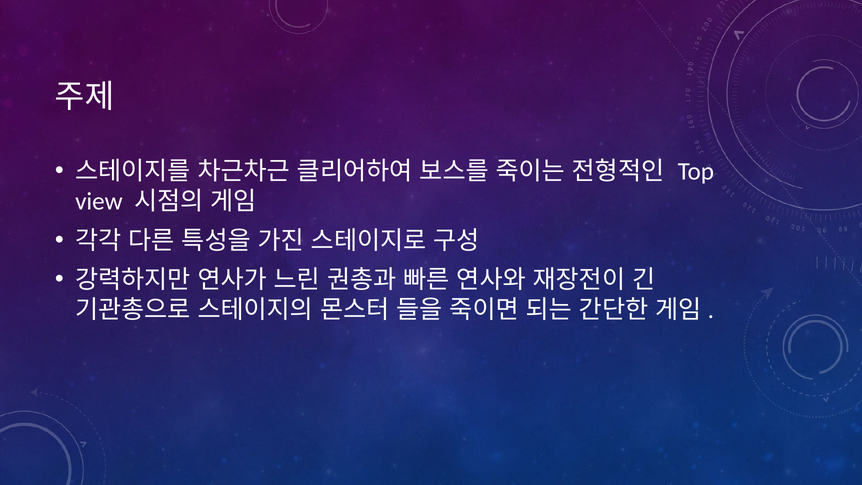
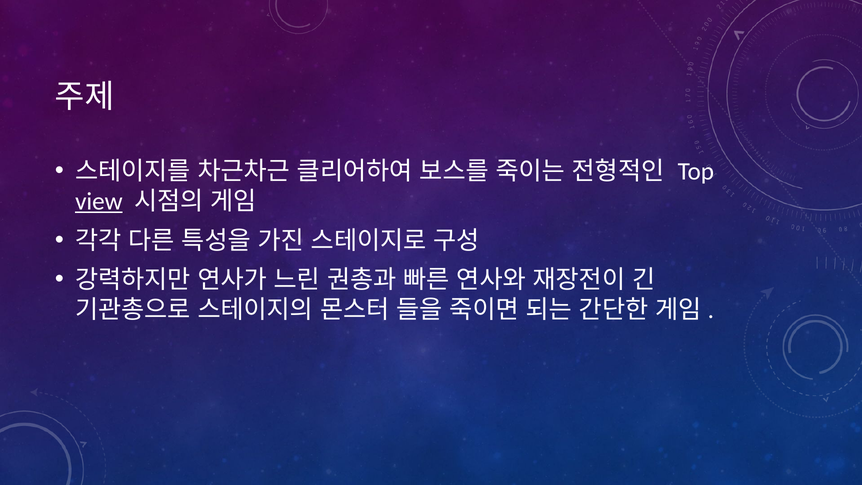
view underline: none -> present (99, 202)
